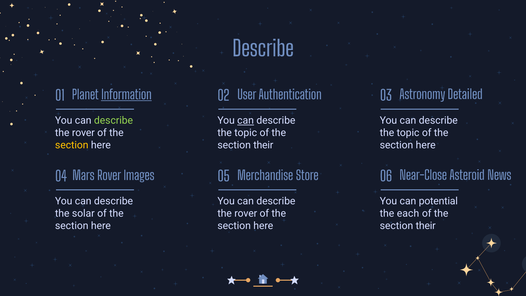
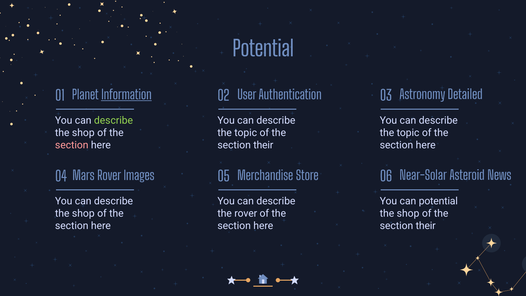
Describe: Describe -> Potential (263, 49)
can underline: present -> none (246, 120)
rover: rover -> shop (83, 133)
section colour: yellow -> pink (72, 145)
Near-Close: Near-Close -> Near-Solar (423, 175)
solar: solar -> shop (83, 213)
each: each -> shop (408, 213)
